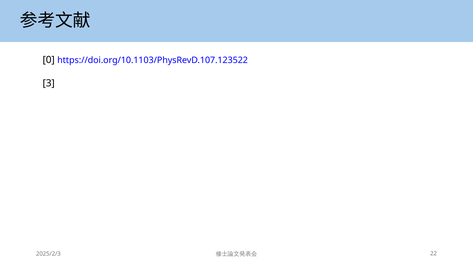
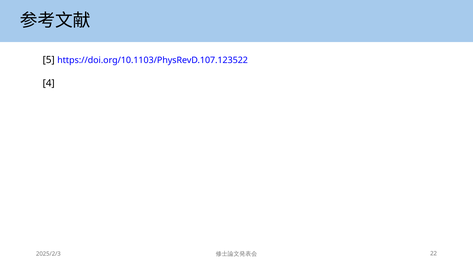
0: 0 -> 5 (49, 60)
3: 3 -> 4 (49, 83)
